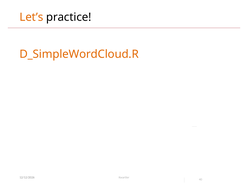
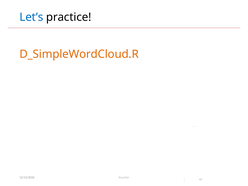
Let’s colour: orange -> blue (31, 17)
